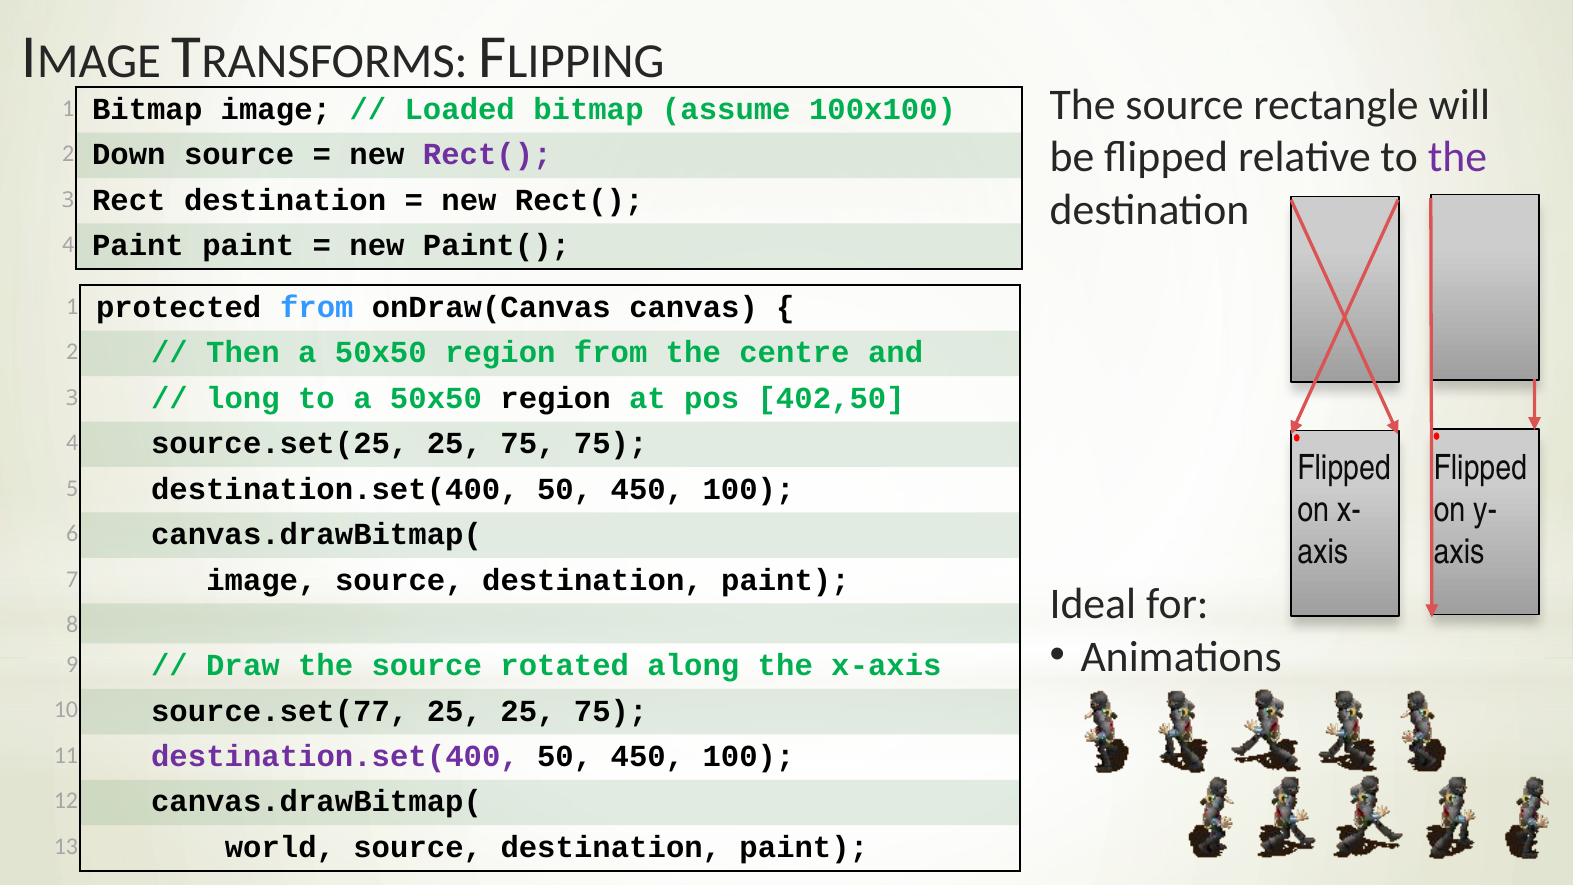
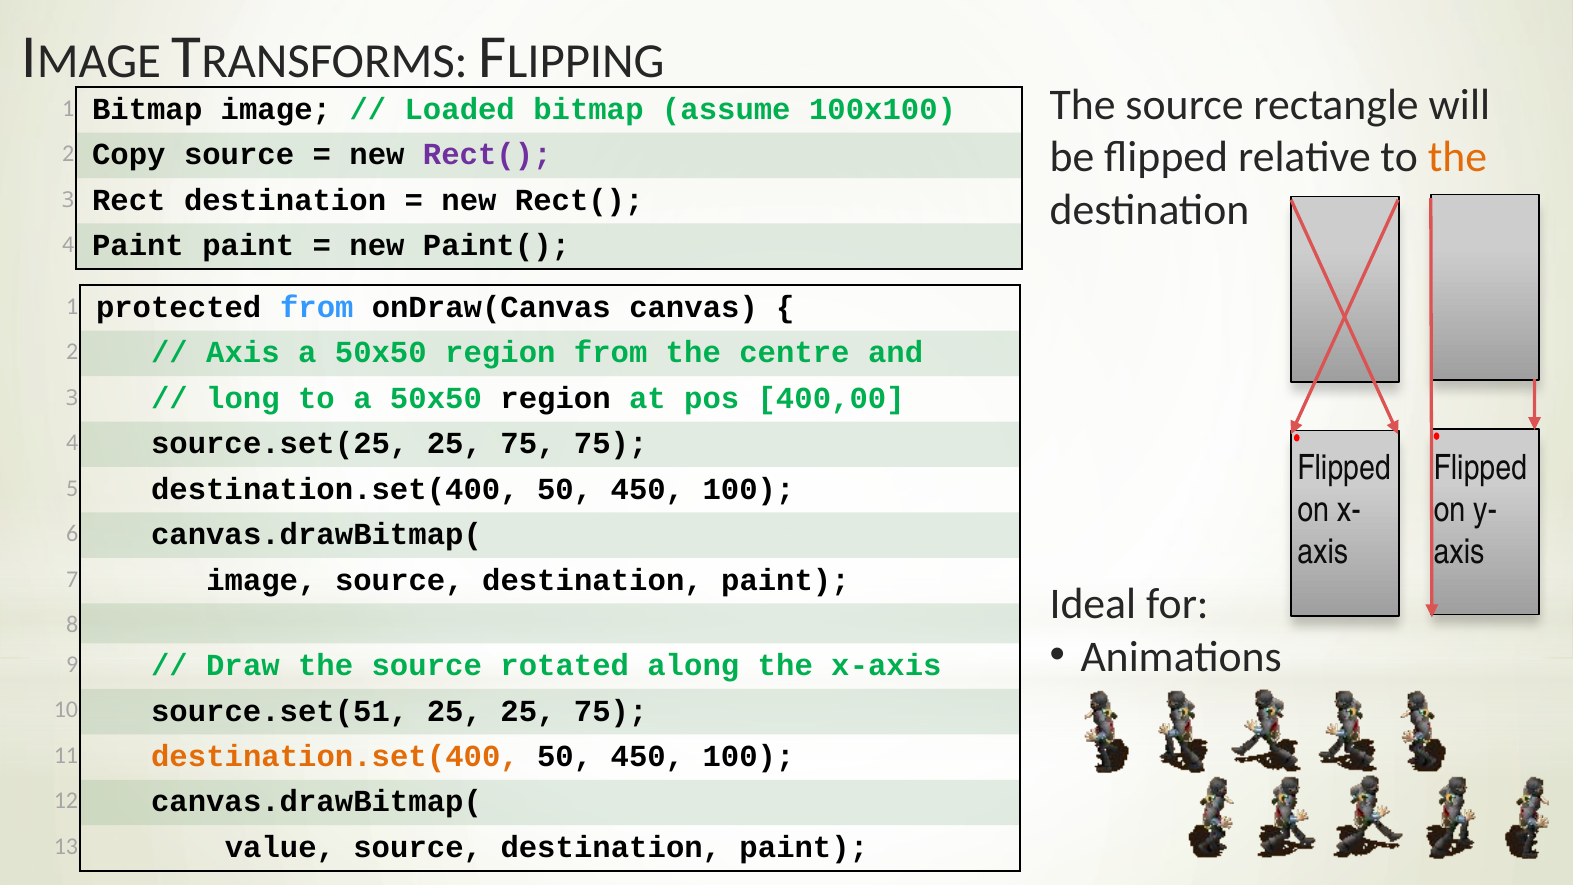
the colour: purple -> orange (1458, 157)
Down: Down -> Copy (129, 155)
Then: Then -> Axis (243, 353)
402,50: 402,50 -> 400,00 (831, 398)
source.set(77: source.set(77 -> source.set(51 (280, 711)
destination.set(400 colour: purple -> orange (335, 756)
world: world -> value (280, 847)
